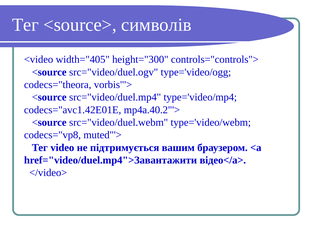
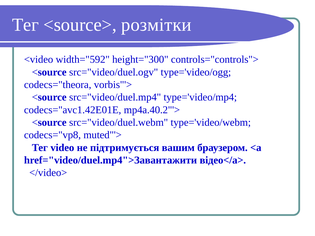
символів: символів -> розмітки (156, 25)
width="405: width="405 -> width="592 (83, 60)
